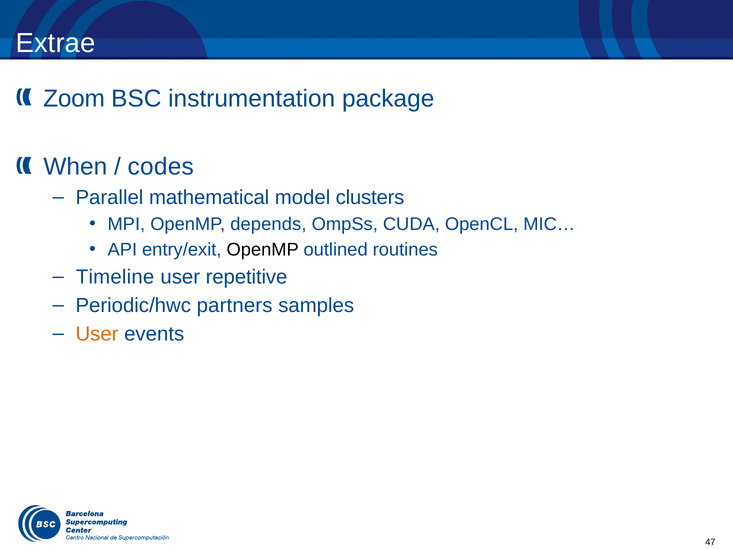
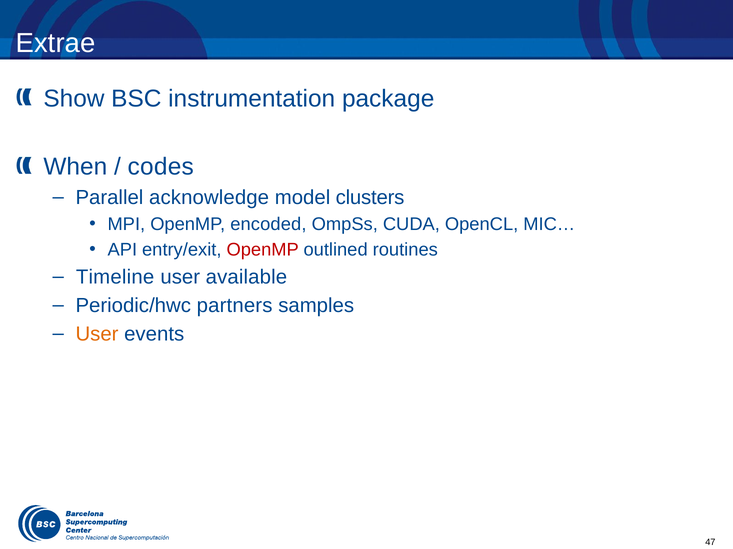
Zoom: Zoom -> Show (74, 99)
mathematical: mathematical -> acknowledge (209, 198)
depends: depends -> encoded (268, 224)
OpenMP colour: black -> red (263, 250)
repetitive: repetitive -> available (246, 278)
